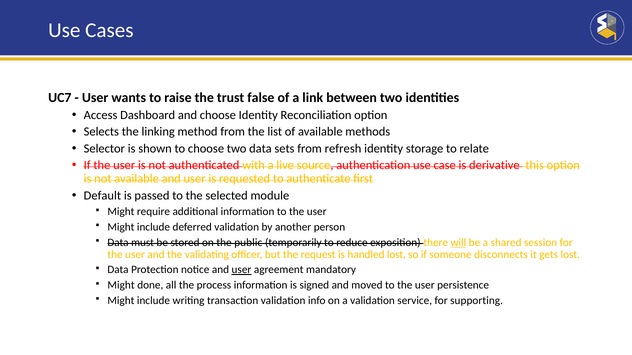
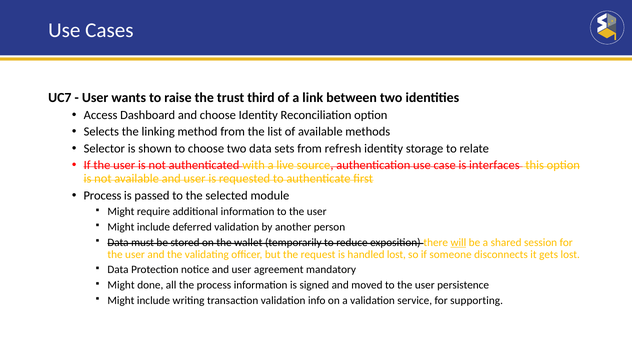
false: false -> third (261, 98)
derivative: derivative -> interfaces (494, 166)
Default: Default -> Process (102, 196)
public: public -> wallet (248, 243)
user underline: present -> none (241, 270)
